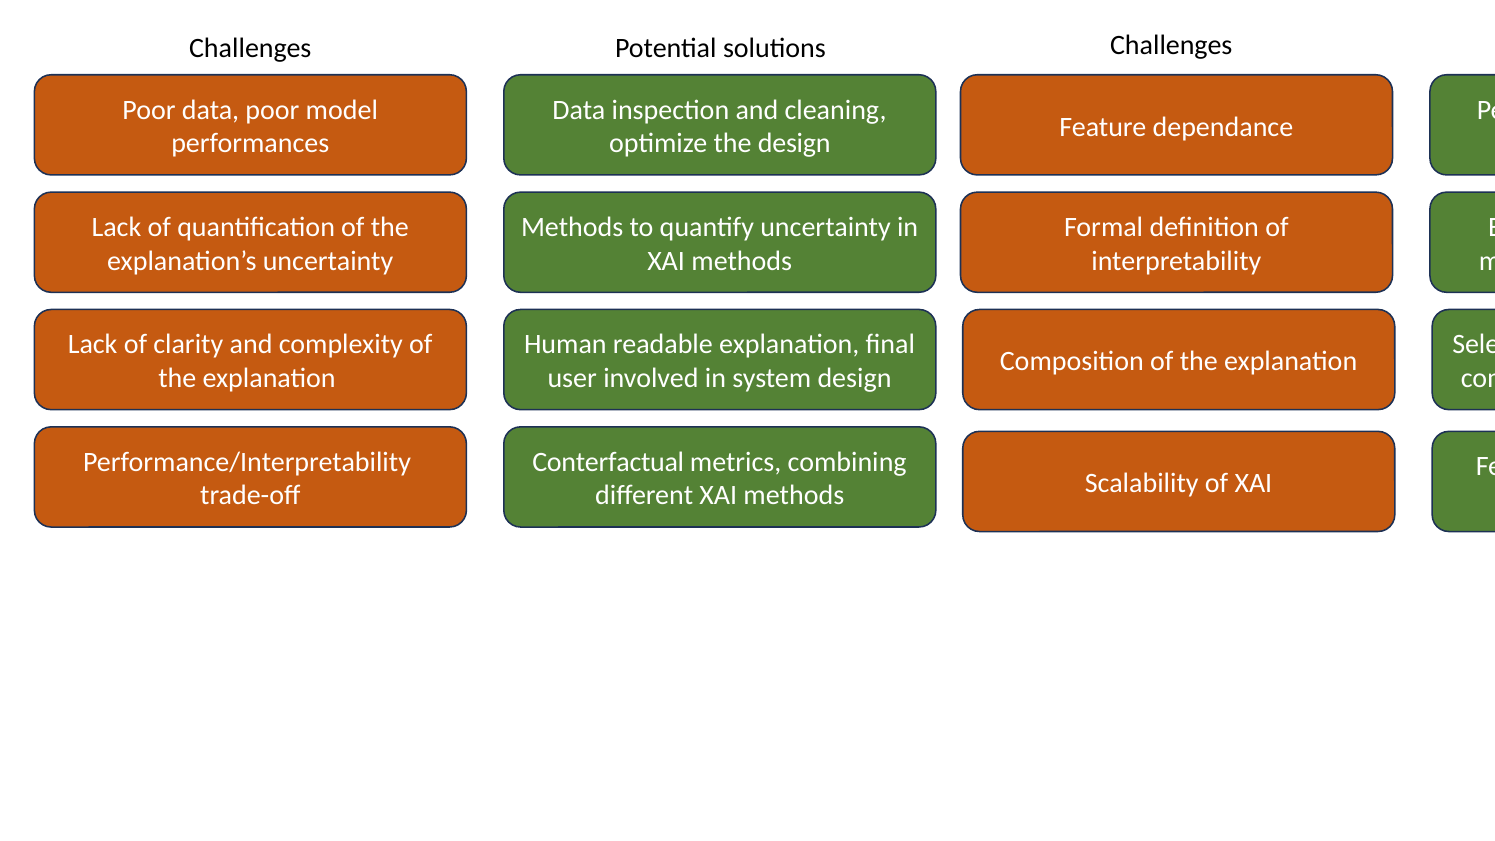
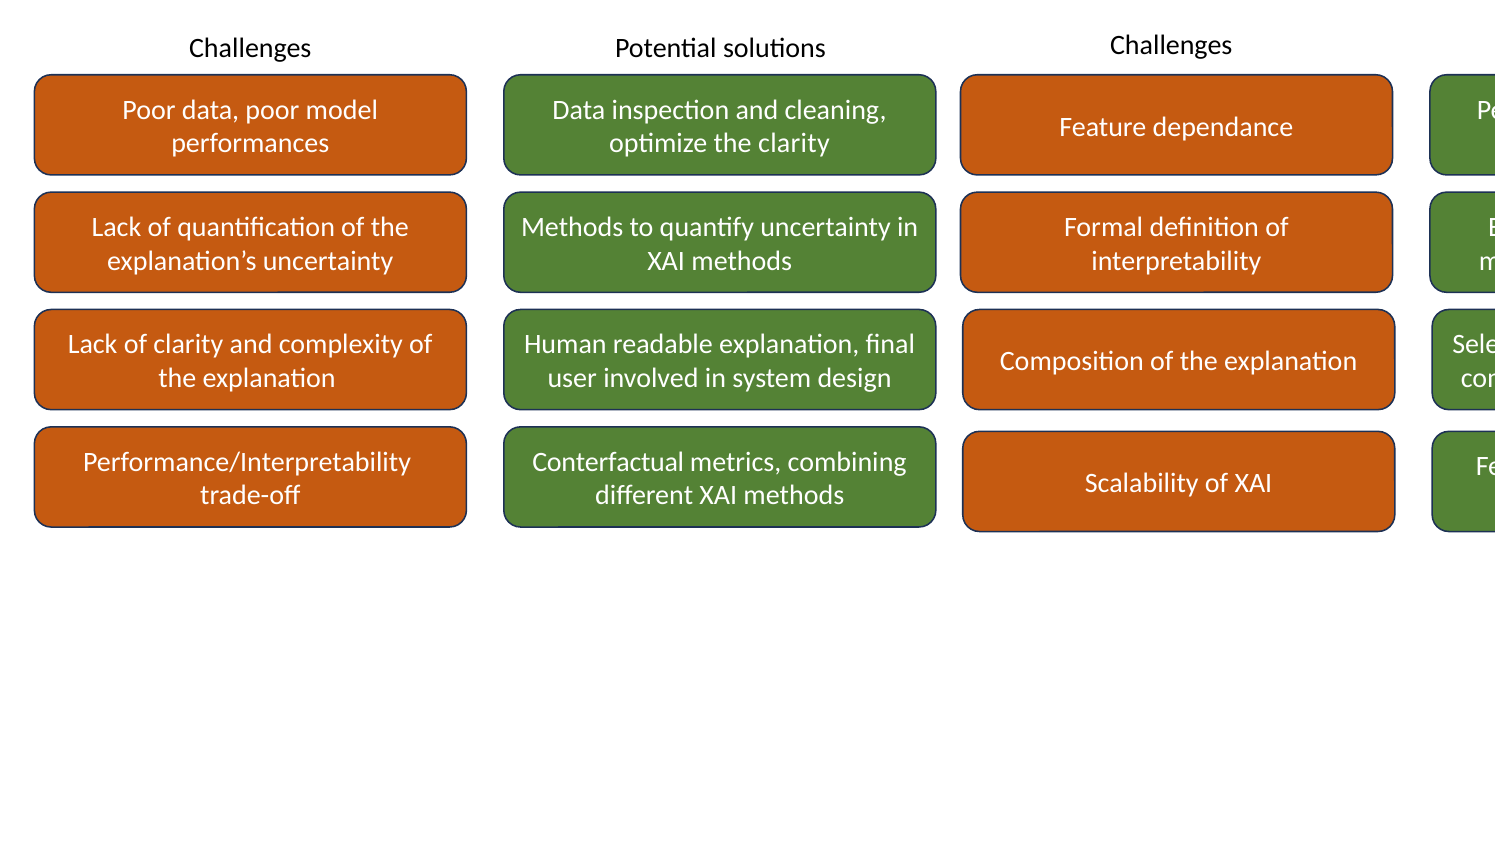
the design: design -> clarity (794, 144)
